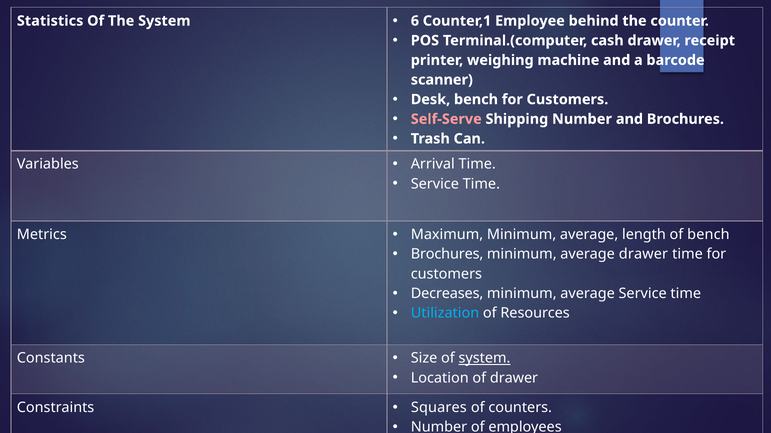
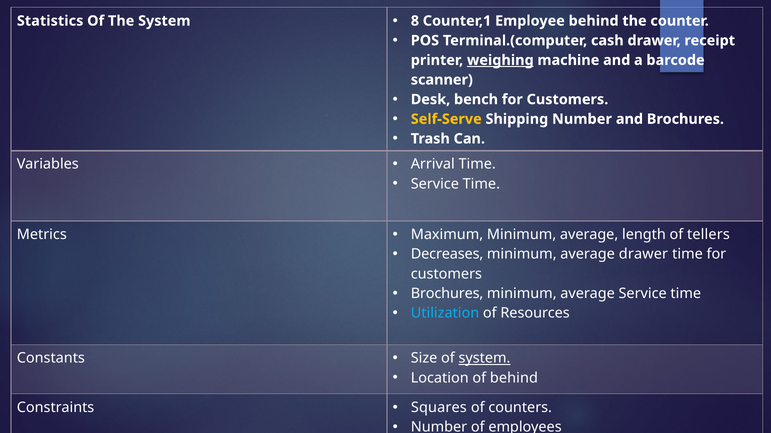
6: 6 -> 8 (415, 21)
weighing underline: none -> present (500, 60)
Self-Serve colour: pink -> yellow (446, 119)
of bench: bench -> tellers (708, 235)
Brochures: Brochures -> Decreases (447, 255)
Decreases: Decreases -> Brochures (447, 294)
of drawer: drawer -> behind (514, 378)
